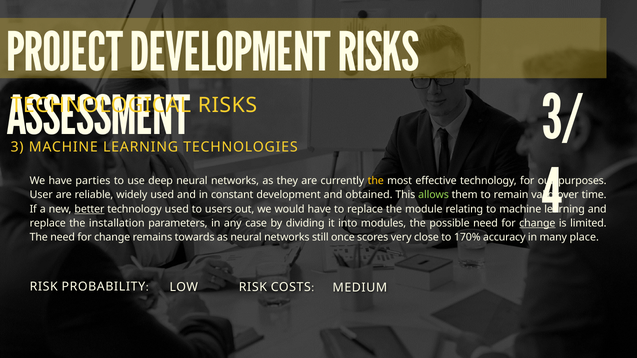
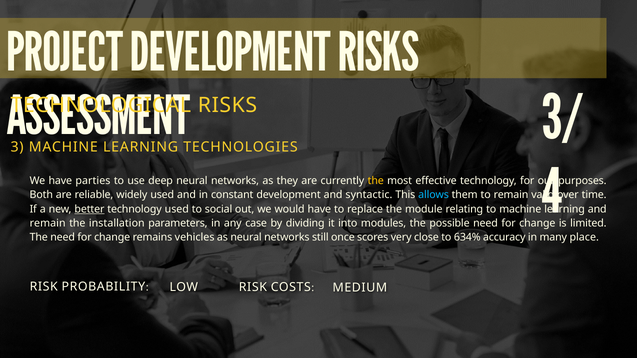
User: User -> Both (41, 195)
obtained: obtained -> syntactic (369, 195)
allows colour: light green -> light blue (434, 195)
users: users -> social (219, 209)
replace: replace -> remain (48, 223)
change underline: present -> none (537, 223)
towards: towards -> vehicles (195, 238)
170%: 170% -> 634% (467, 238)
